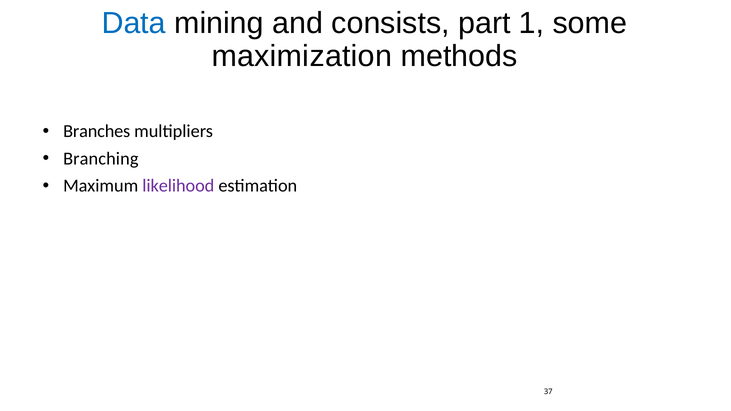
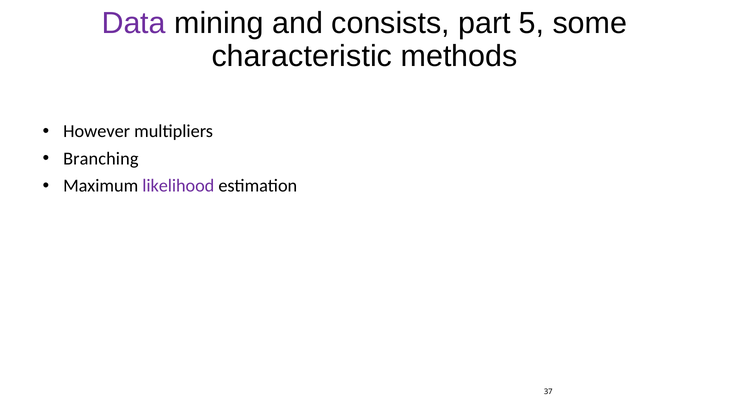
Data colour: blue -> purple (134, 23)
1: 1 -> 5 (532, 23)
maximization: maximization -> characteristic (302, 56)
Branches: Branches -> However (97, 131)
